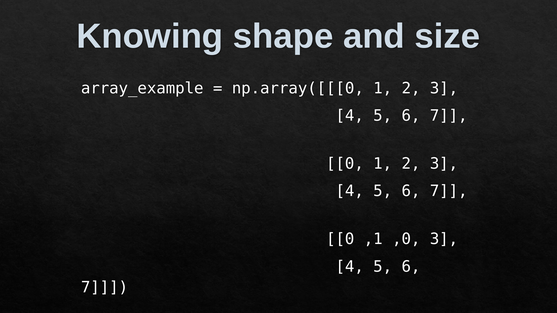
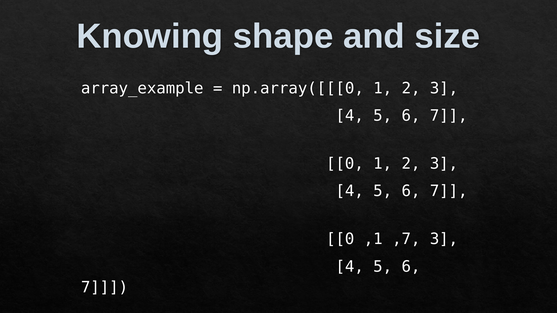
,0: ,0 -> ,7 (406, 239)
